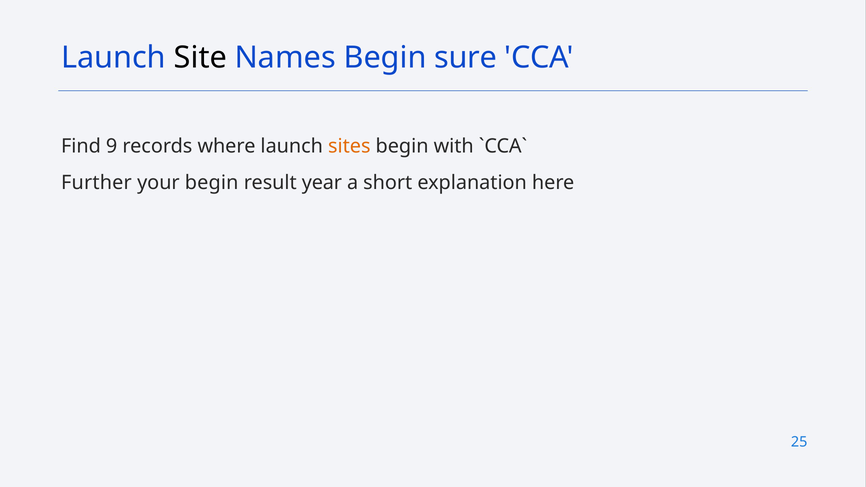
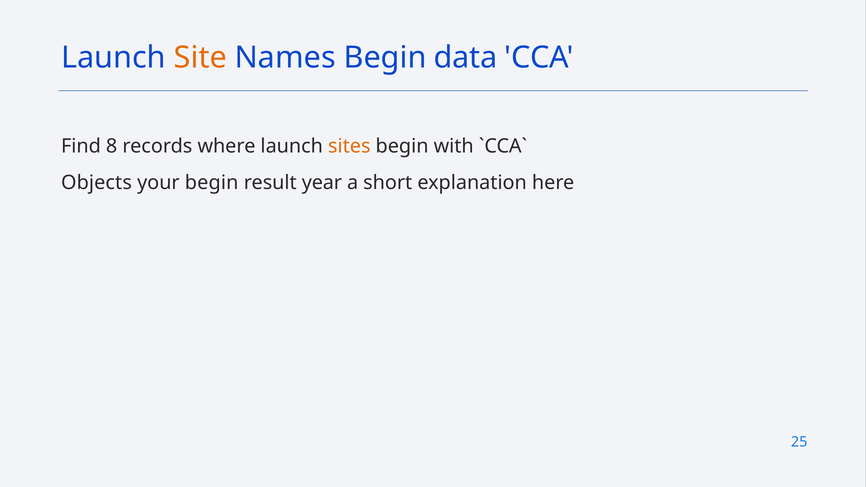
Site colour: black -> orange (200, 58)
sure: sure -> data (466, 58)
9: 9 -> 8 (112, 146)
Further: Further -> Objects (96, 183)
